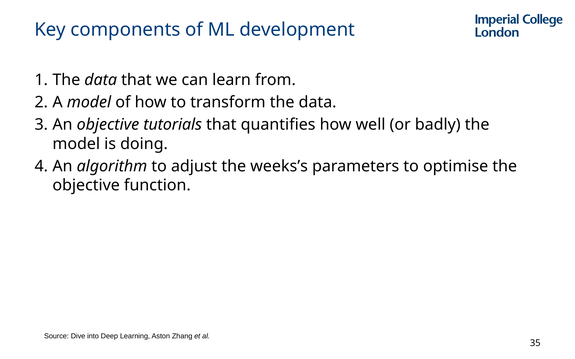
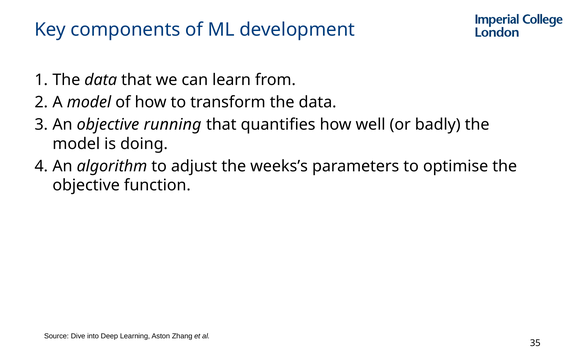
tutorials: tutorials -> running (173, 125)
